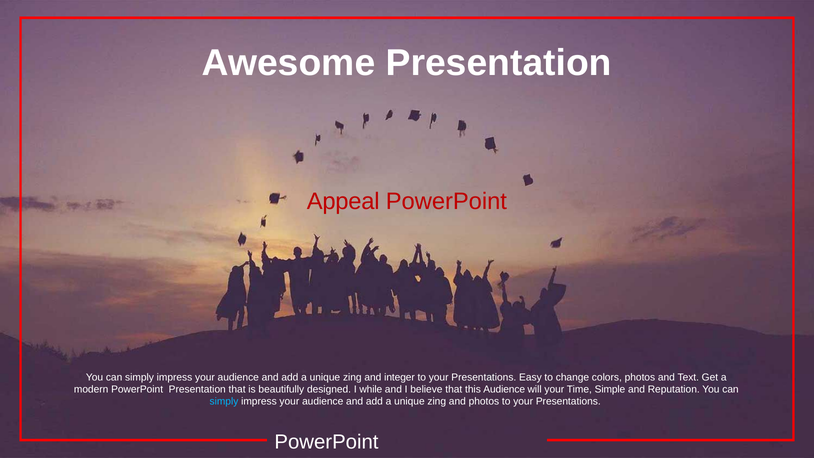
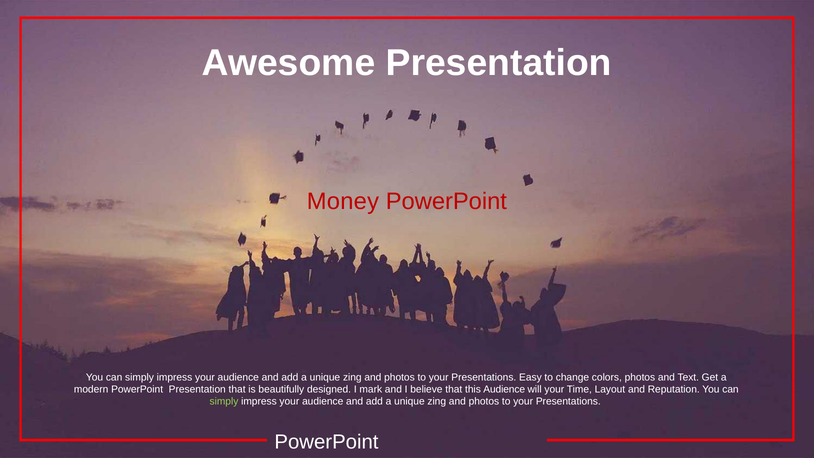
Appeal: Appeal -> Money (343, 201)
integer: integer -> photos (399, 377)
while: while -> mark (371, 389)
Simple: Simple -> Layout (610, 389)
simply colour: light blue -> light green (224, 401)
